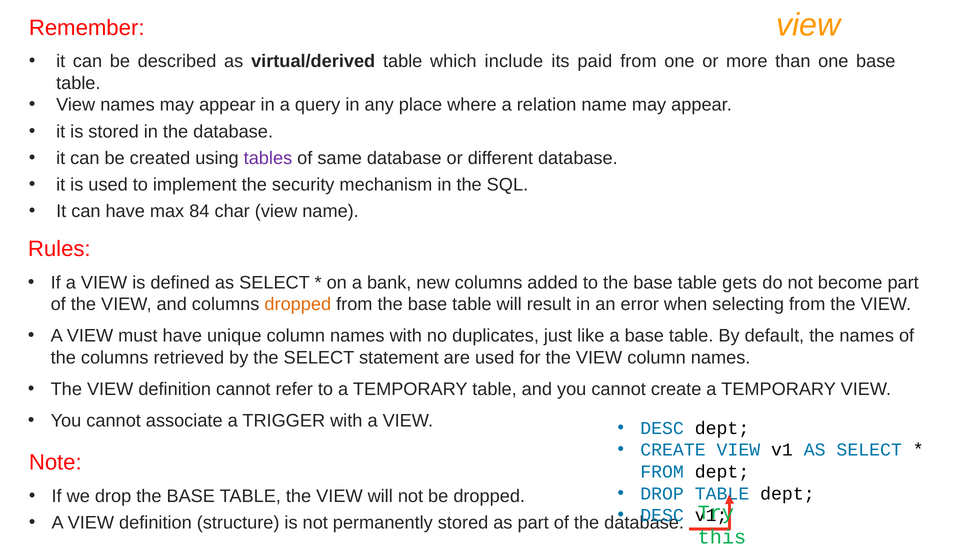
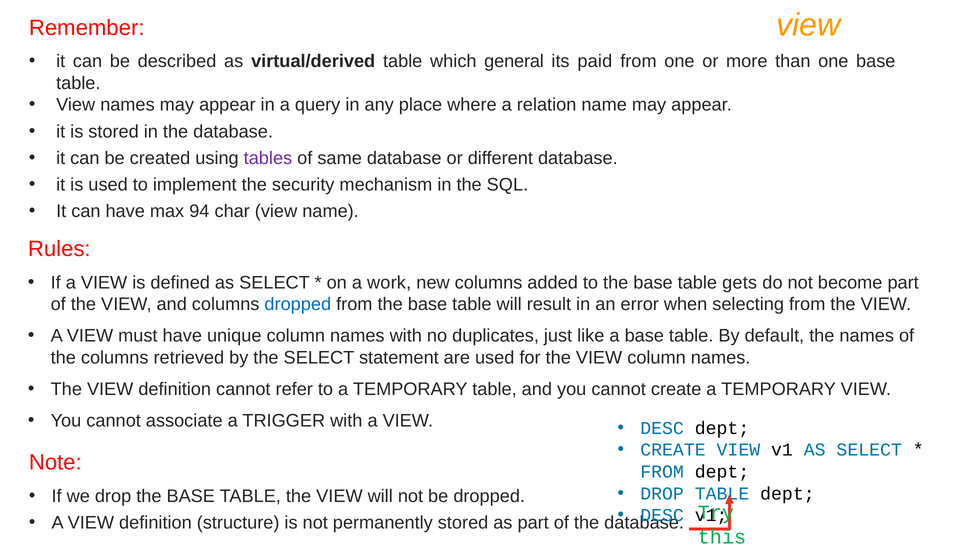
include: include -> general (514, 61)
84: 84 -> 94 (199, 211)
bank: bank -> work (389, 283)
dropped colour: orange -> blue (298, 304)
